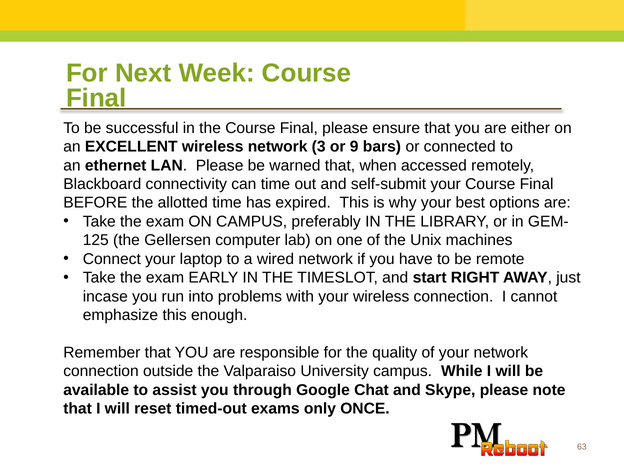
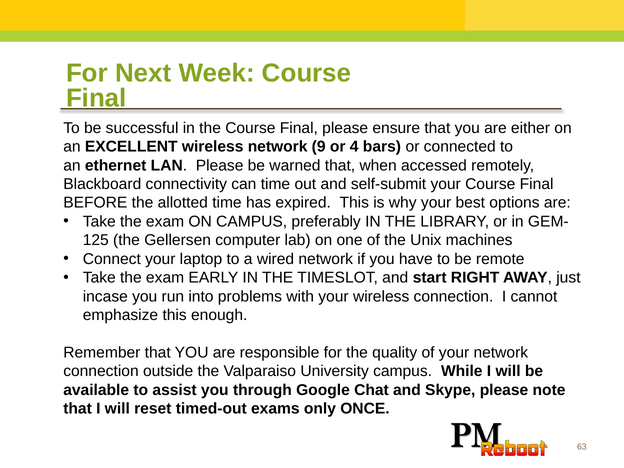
3: 3 -> 9 (319, 147)
9: 9 -> 4 (354, 147)
